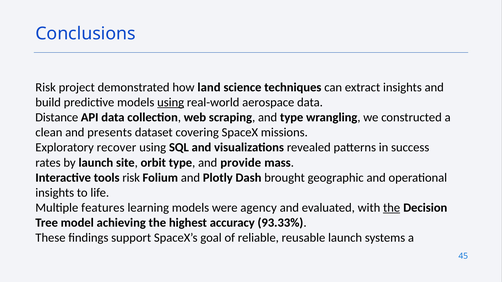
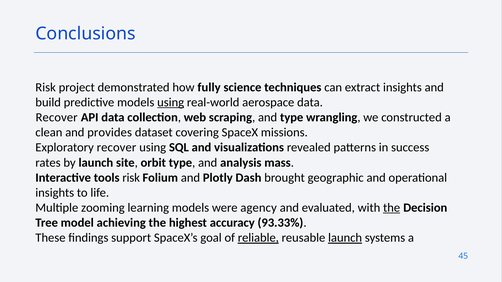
land: land -> fully (209, 87)
Distance: Distance -> Recover (57, 118)
presents: presents -> provides (110, 133)
provide: provide -> analysis (241, 163)
features: features -> zooming (103, 208)
reliable underline: none -> present (258, 238)
launch underline: none -> present (345, 238)
